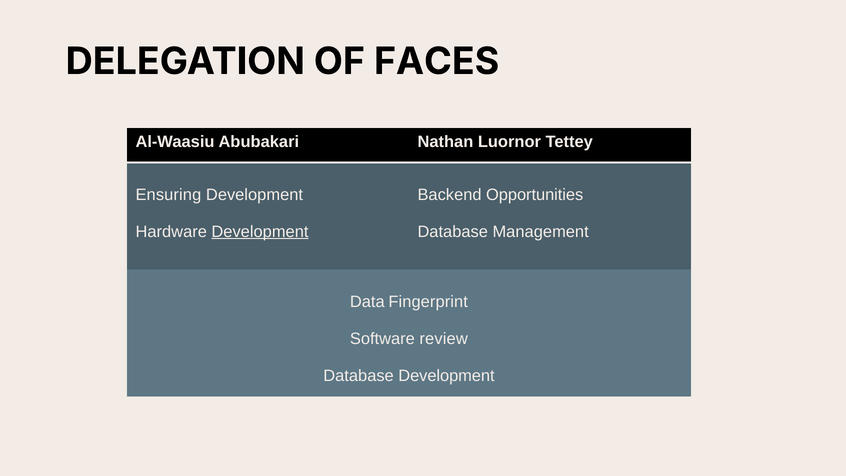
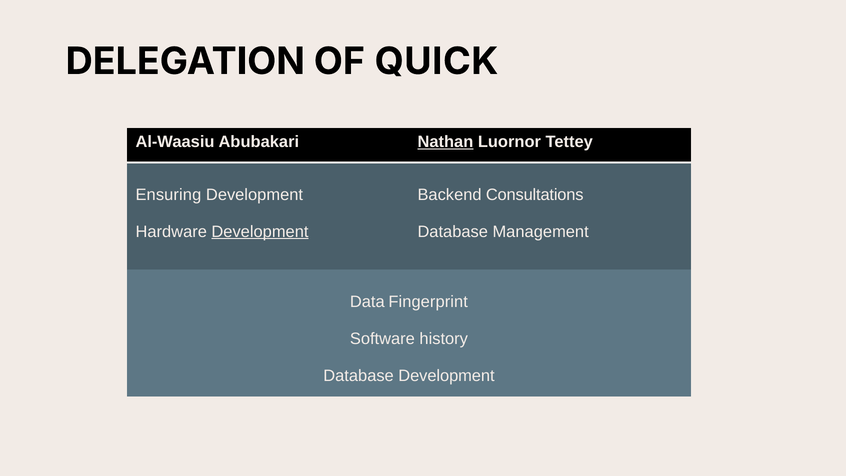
FACES: FACES -> QUICK (436, 62)
Nathan underline: none -> present (445, 142)
Opportunities: Opportunities -> Consultations (535, 195)
review: review -> history (444, 339)
